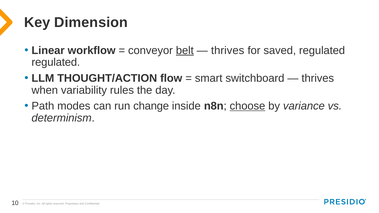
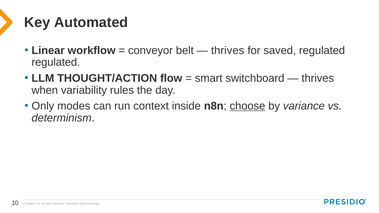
Dimension: Dimension -> Automated (91, 22)
belt underline: present -> none (185, 50)
Path: Path -> Only (43, 106)
change: change -> context (151, 106)
